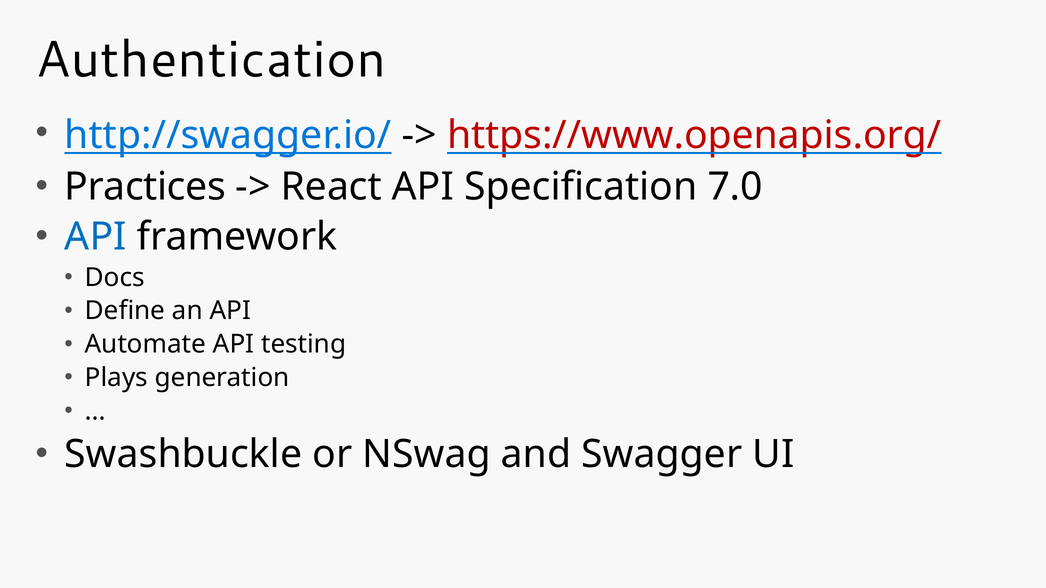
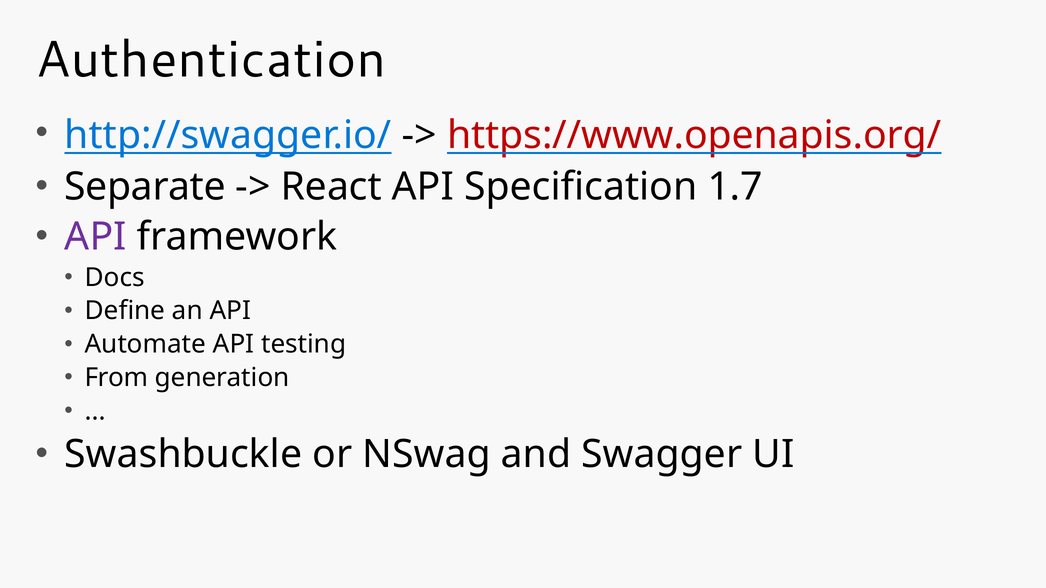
Practices: Practices -> Separate (145, 187)
7.0: 7.0 -> 1.7 (735, 187)
API colour: blue -> purple (96, 237)
Plays: Plays -> From (116, 378)
